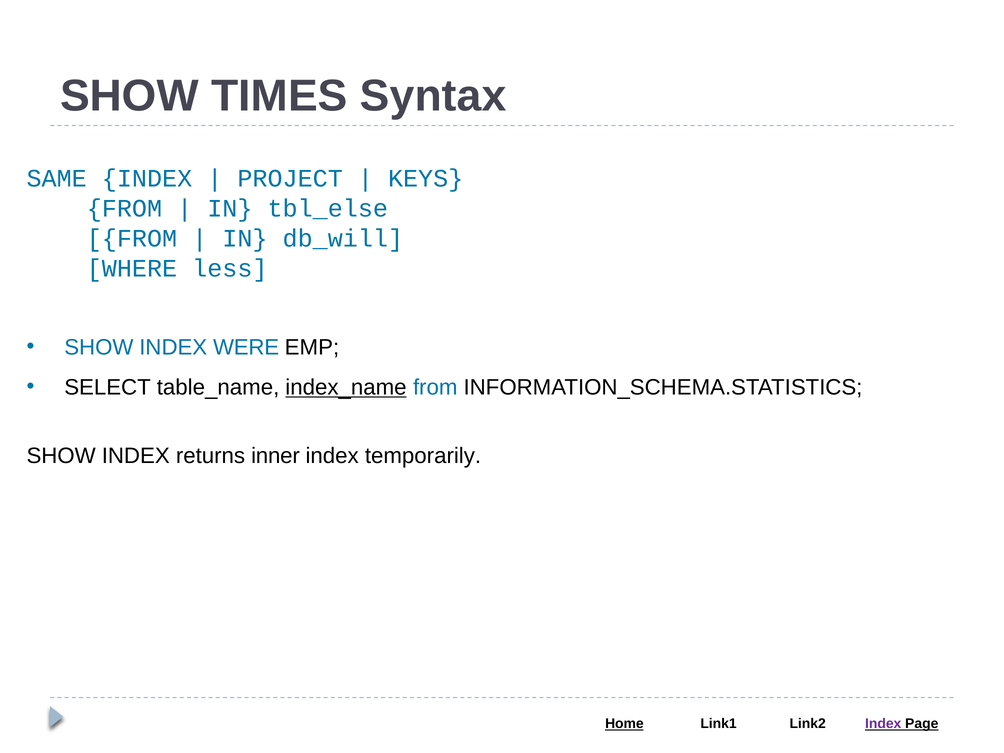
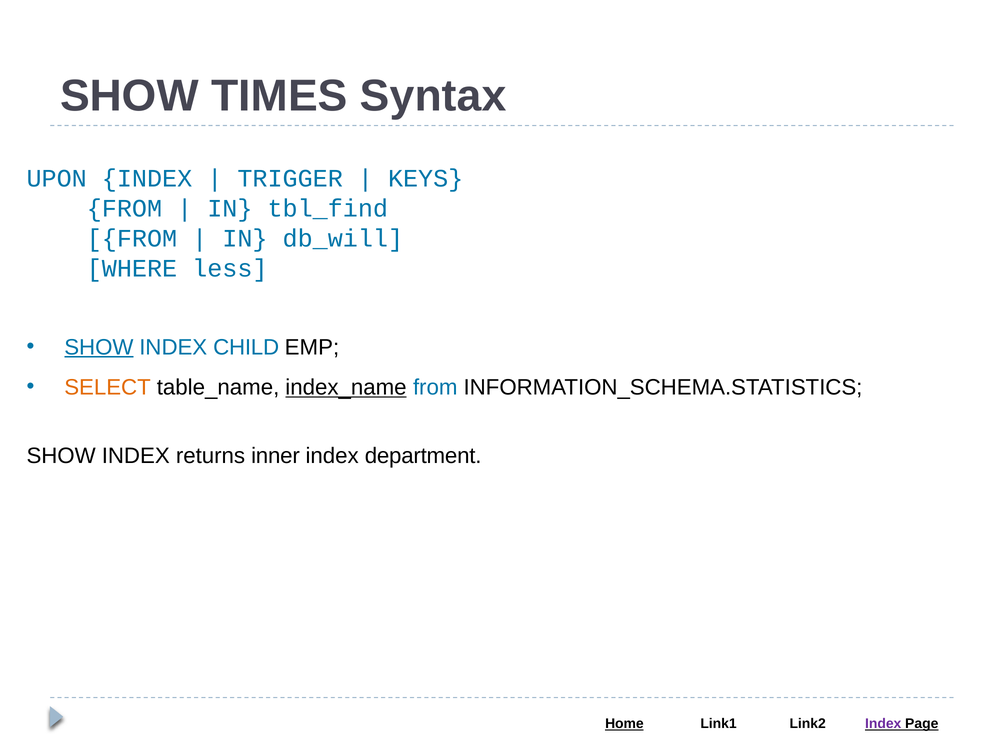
SAME: SAME -> UPON (57, 178)
PROJECT: PROJECT -> TRIGGER (290, 178)
tbl_else: tbl_else -> tbl_find (328, 208)
SHOW underline: none -> present (99, 347)
WERE: WERE -> CHILD (246, 347)
SELECT colour: black -> orange (108, 387)
temporarily: temporarily -> department (423, 456)
